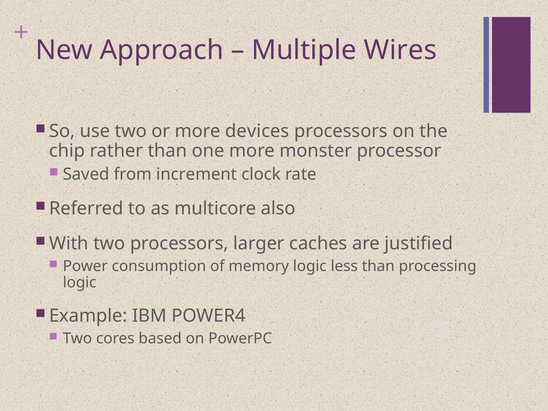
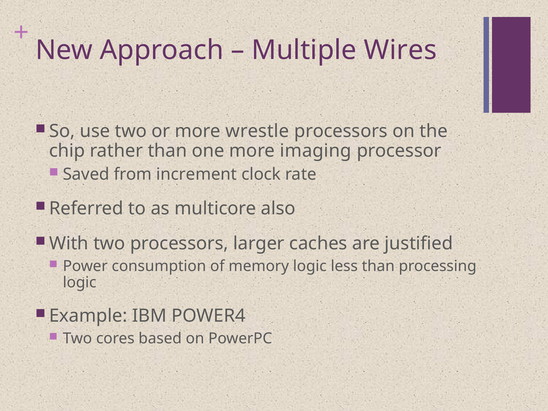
devices: devices -> wrestle (257, 131)
monster: monster -> imaging (316, 151)
